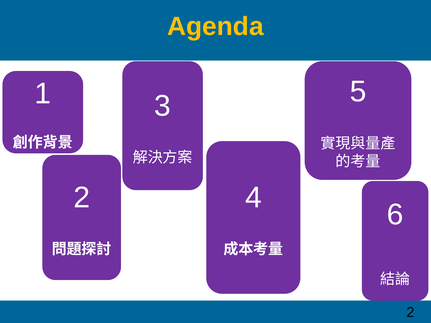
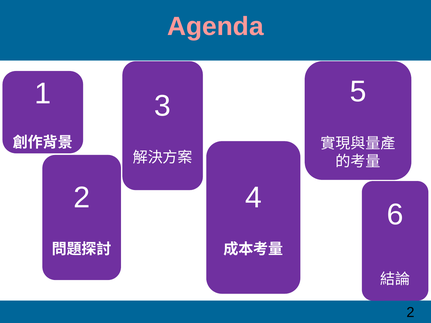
Agenda colour: yellow -> pink (215, 27)
